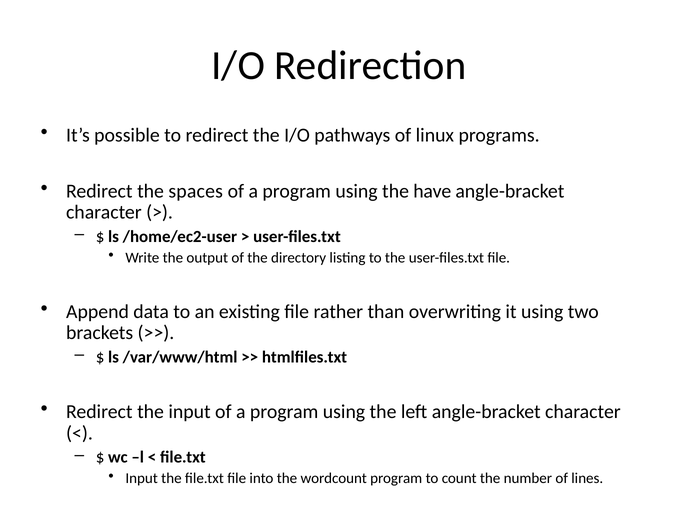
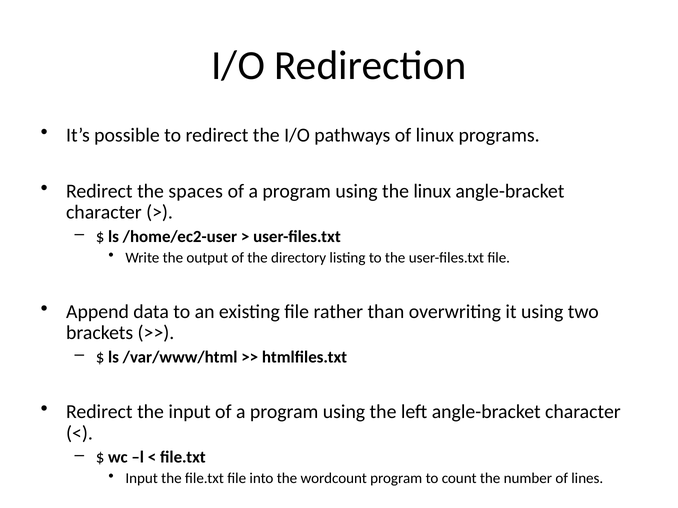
the have: have -> linux (432, 191)
